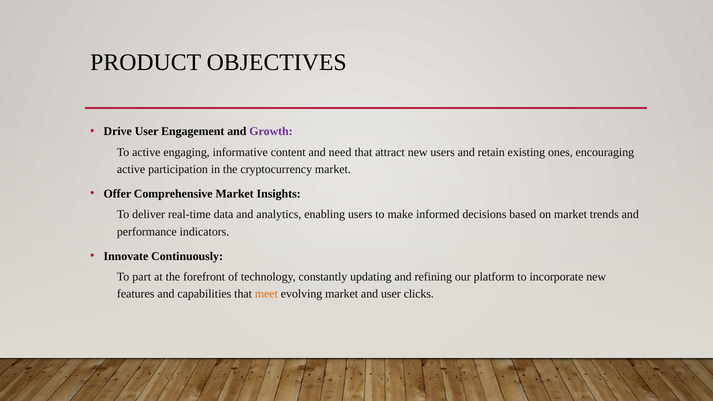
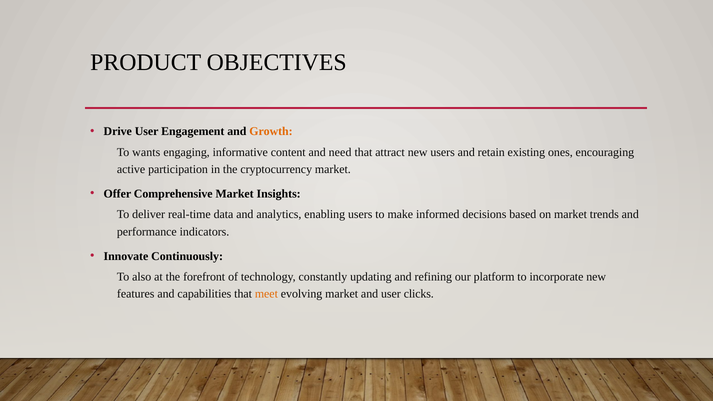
Growth colour: purple -> orange (271, 131)
To active: active -> wants (146, 152)
part: part -> also (142, 277)
